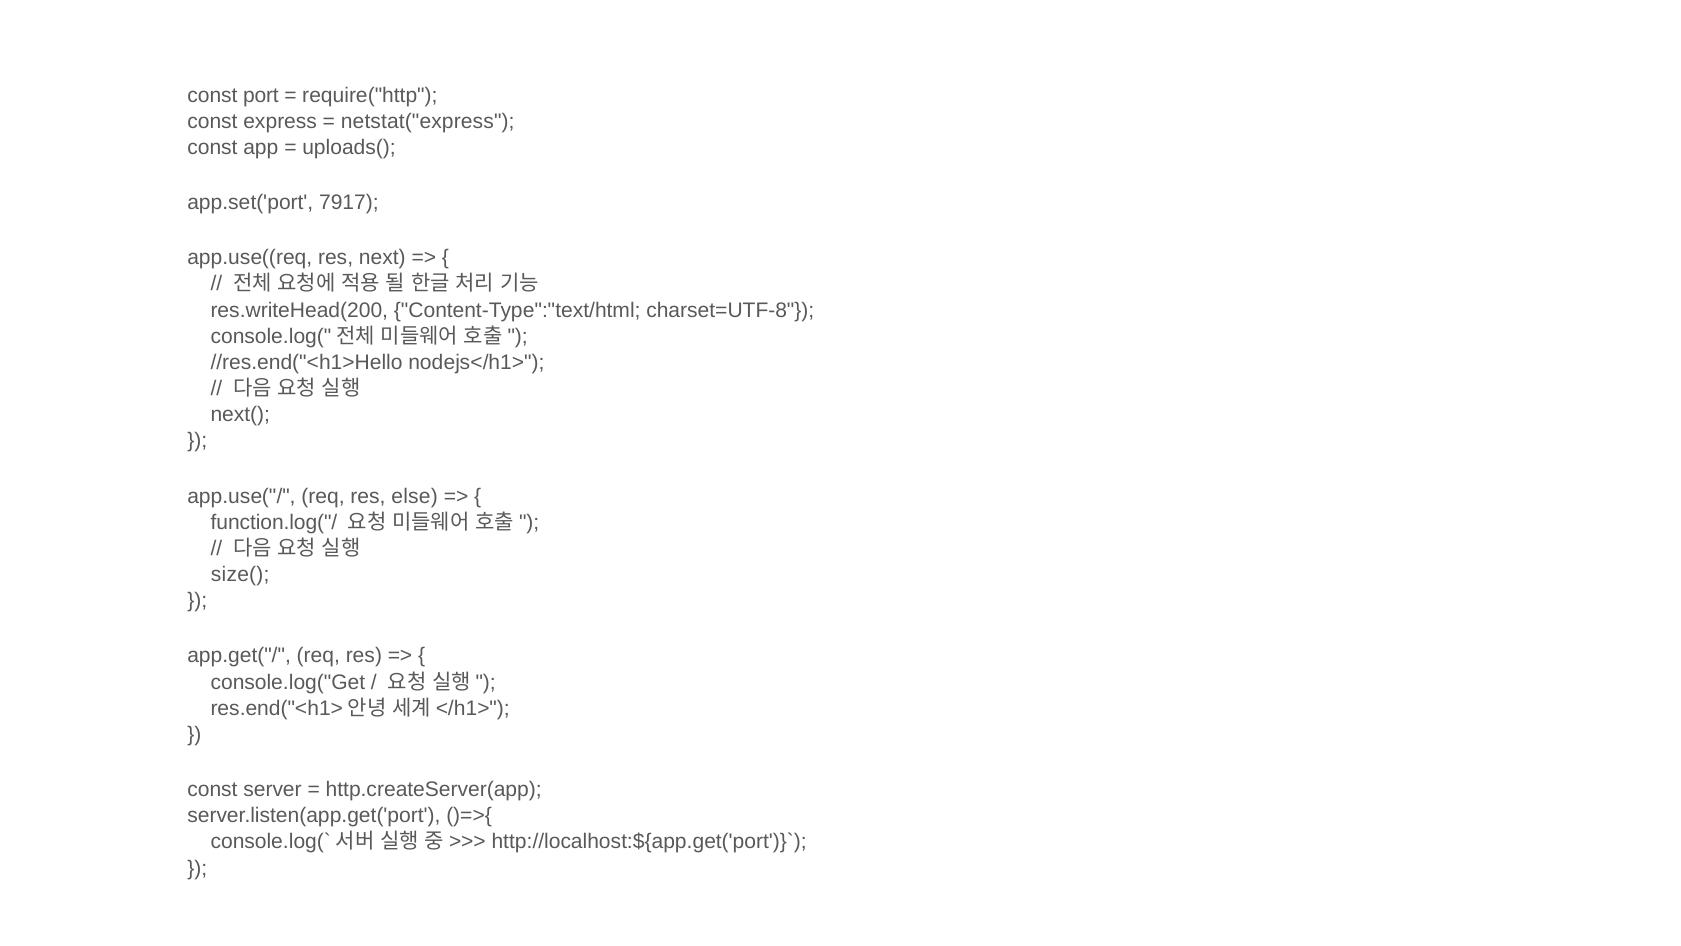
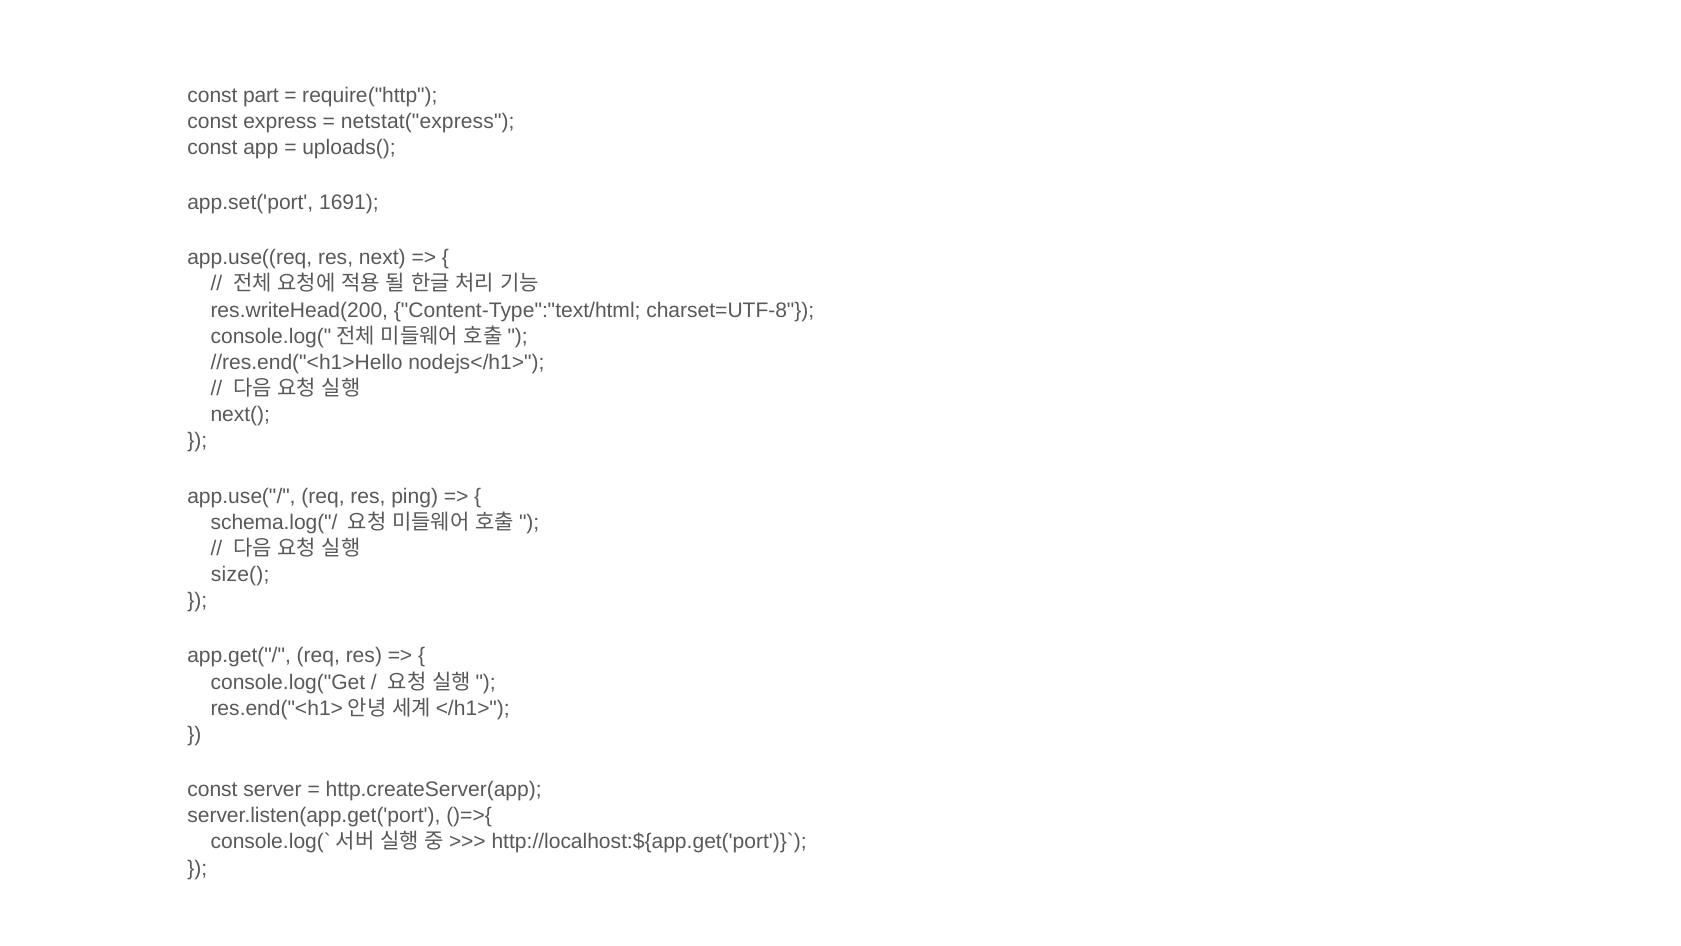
port: port -> part (261, 95)
7917: 7917 -> 1691 (349, 203)
else: else -> ping (415, 496)
function.log("/: function.log("/ -> schema.log("/ (274, 522)
